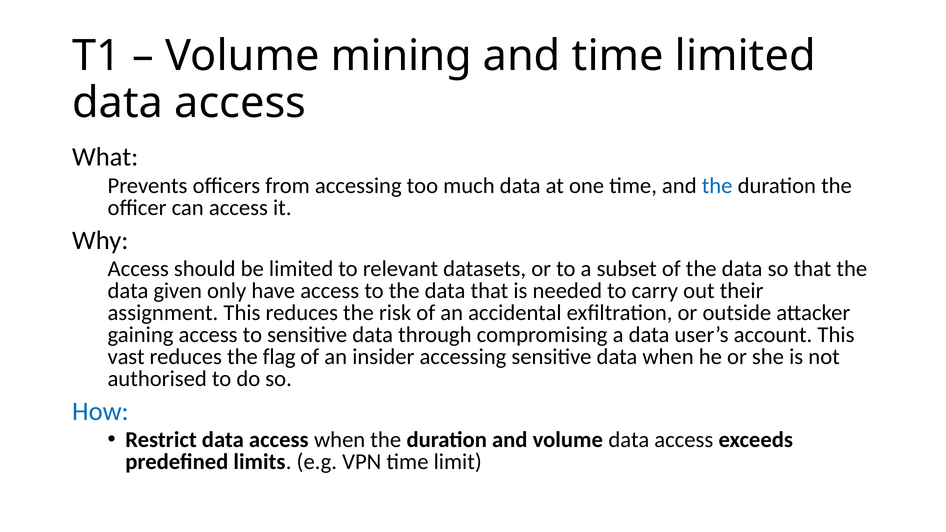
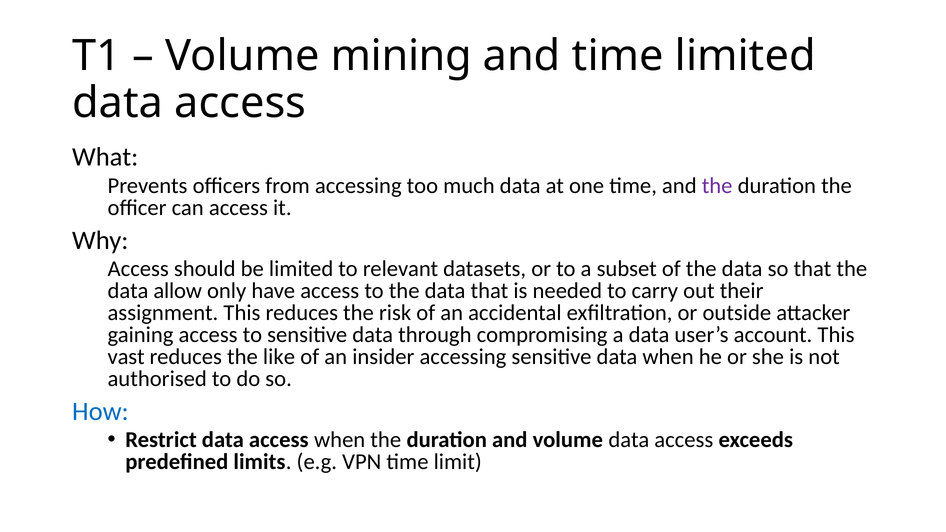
the colour: blue -> purple (717, 186)
given: given -> allow (178, 291)
flag: flag -> like (279, 357)
